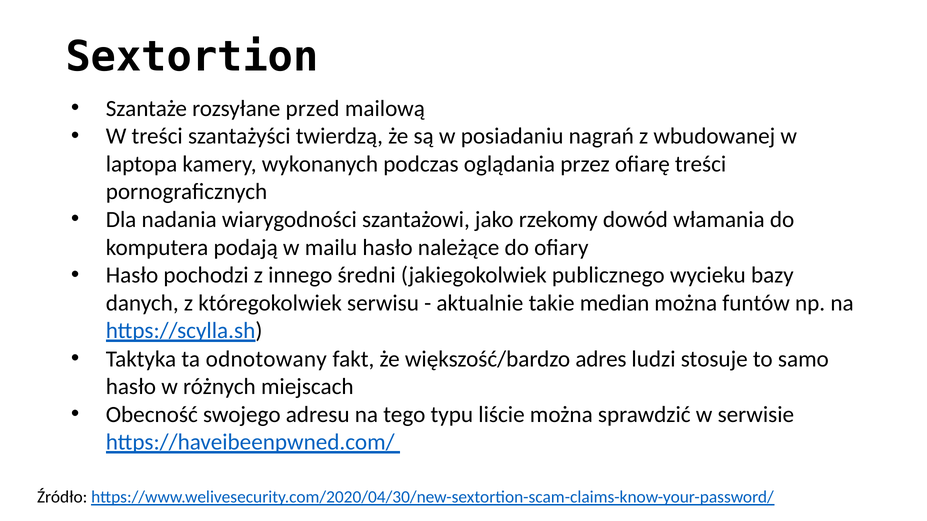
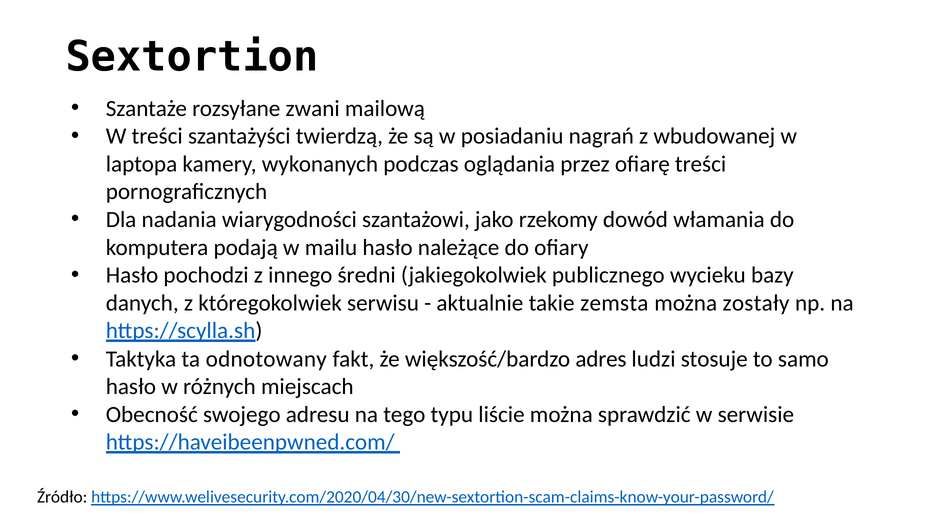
przed: przed -> zwani (313, 109)
median: median -> zemsta (614, 303)
funtów: funtów -> zostały (756, 303)
